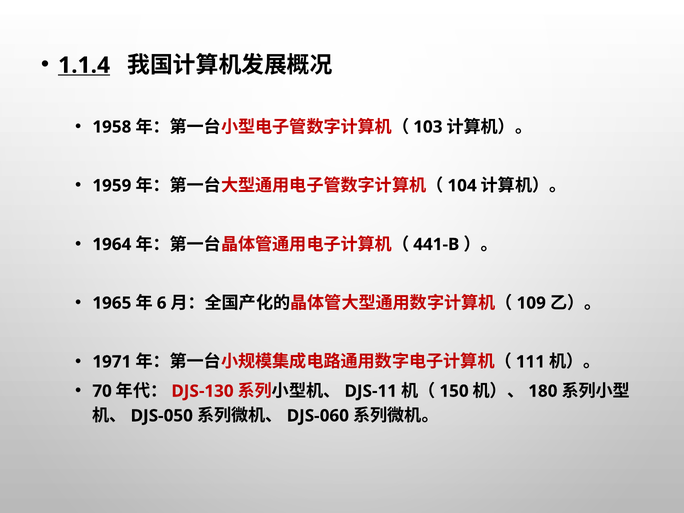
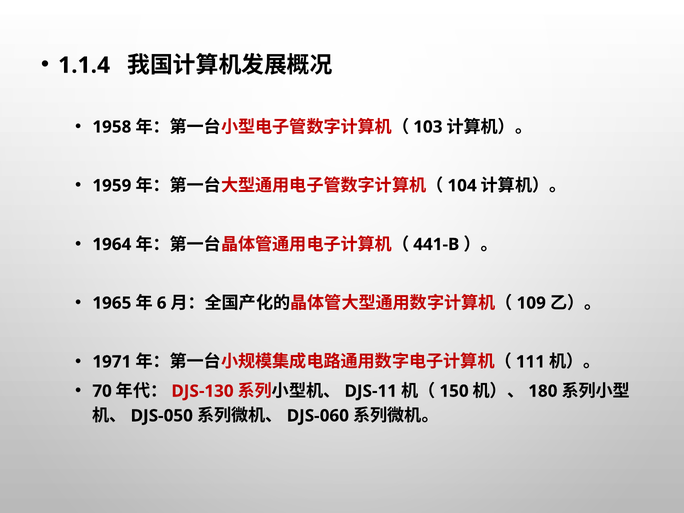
1.1.4 underline: present -> none (84, 65)
